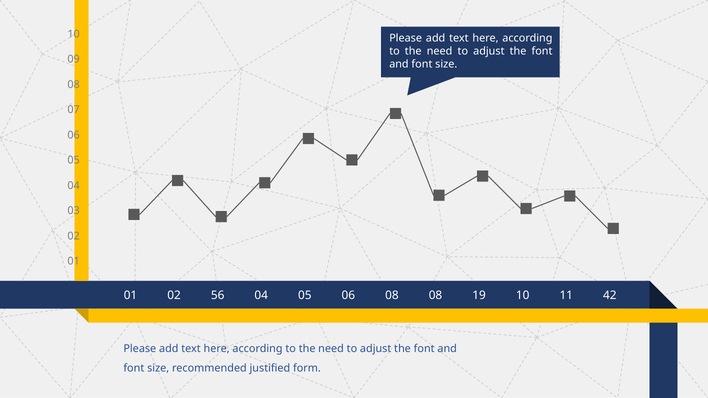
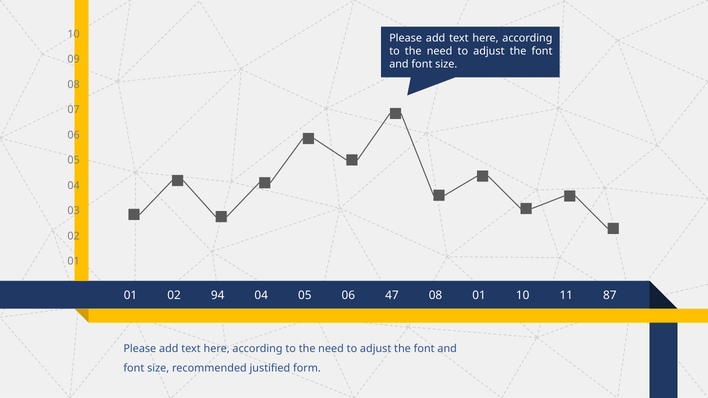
56: 56 -> 94 (218, 296)
06 08: 08 -> 47 (392, 296)
08 19: 19 -> 01 (479, 296)
42: 42 -> 87 (610, 296)
